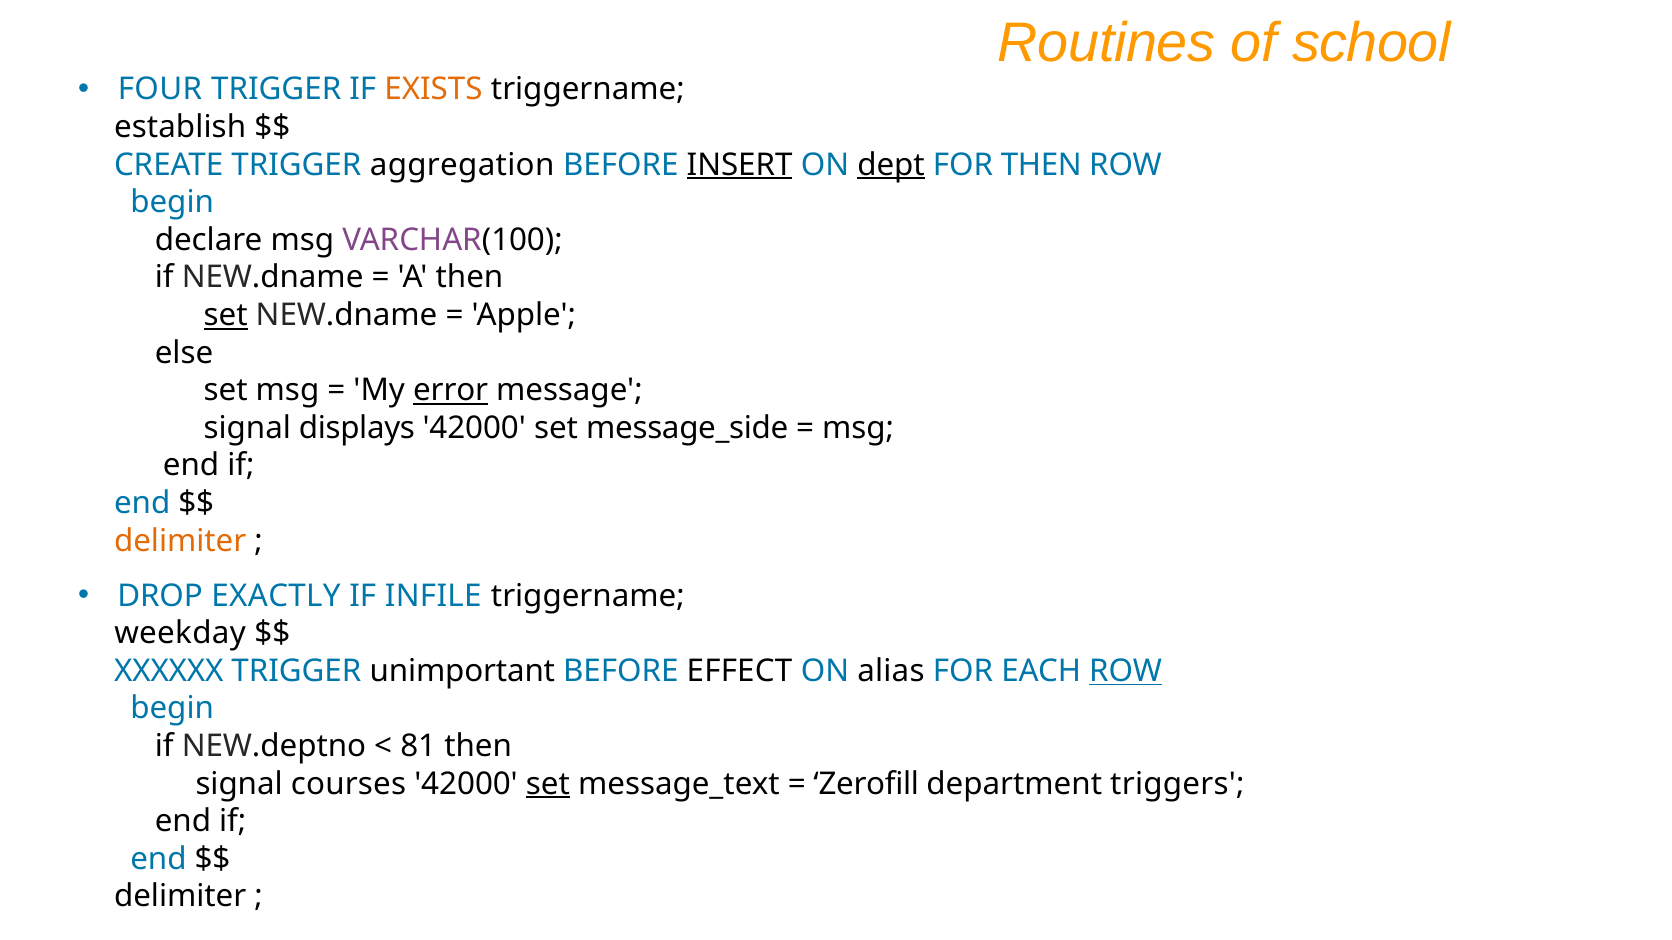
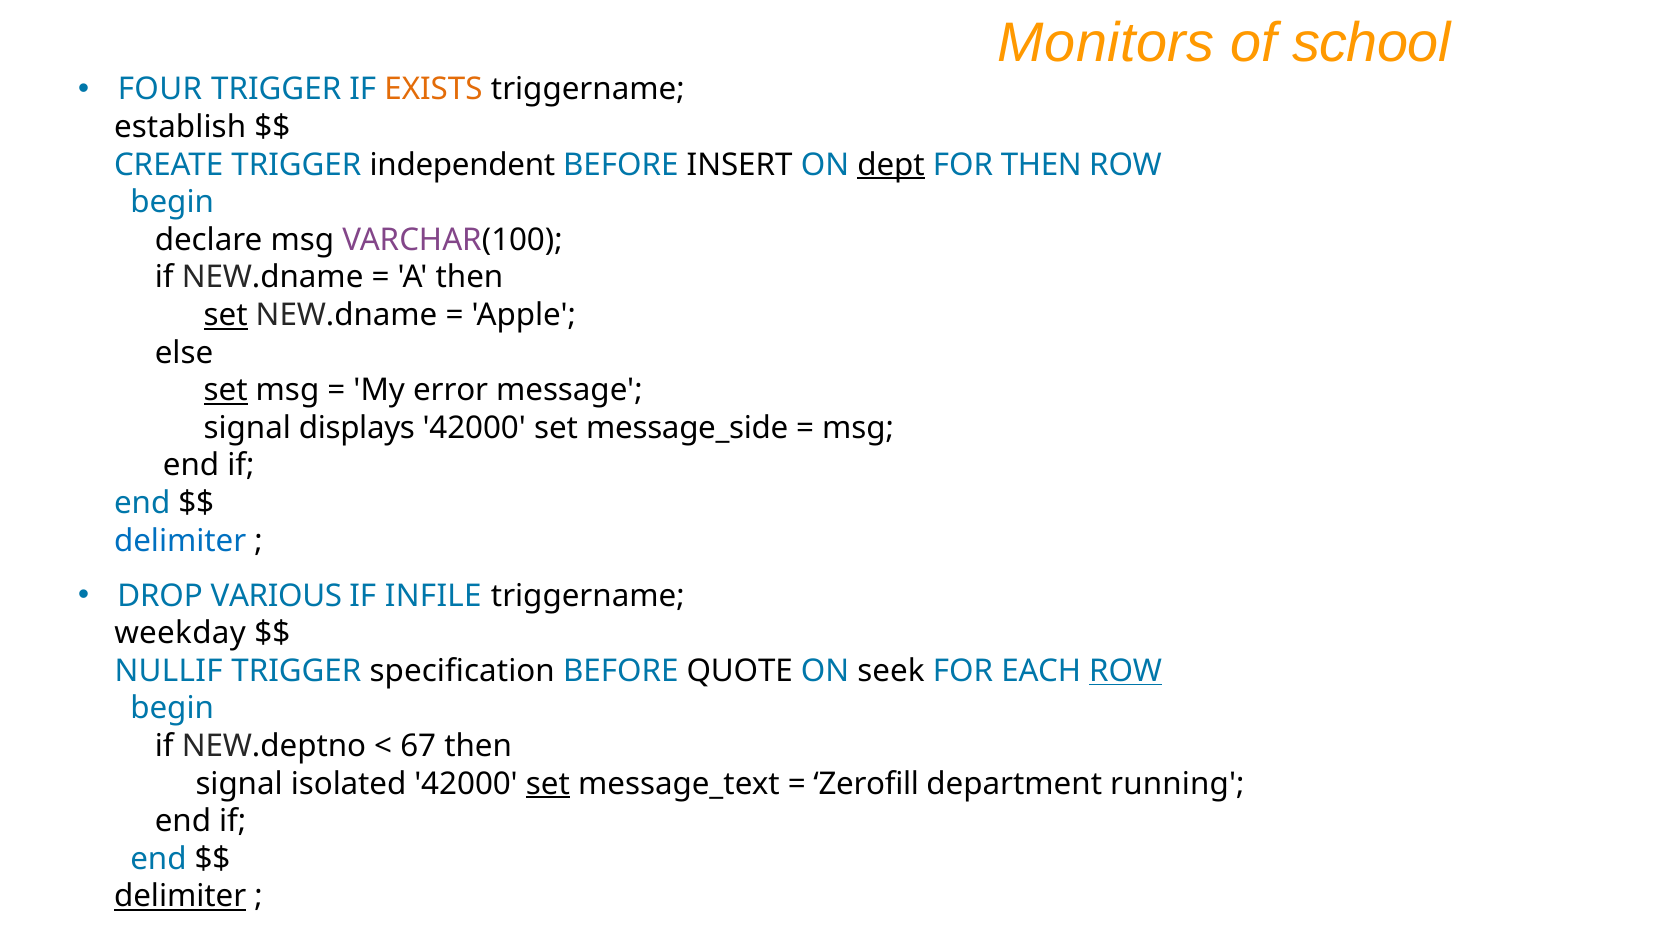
Routines: Routines -> Monitors (1106, 44)
aggregation: aggregation -> independent (462, 165)
INSERT underline: present -> none (740, 165)
set underline: none -> present (226, 391)
error underline: present -> none (451, 391)
delimiter colour: orange -> blue (180, 541)
EXACTLY: EXACTLY -> VARIOUS (276, 596)
XXXXXX: XXXXXX -> NULLIF (169, 671)
unimportant: unimportant -> specification (462, 671)
EFFECT: EFFECT -> QUOTE (740, 671)
alias: alias -> seek (891, 671)
81: 81 -> 67 (418, 747)
courses: courses -> isolated (349, 784)
triggers: triggers -> running (1177, 784)
delimiter underline: none -> present (180, 897)
